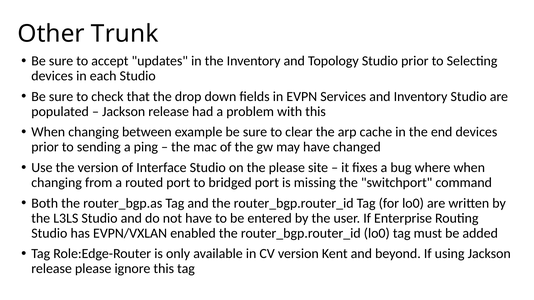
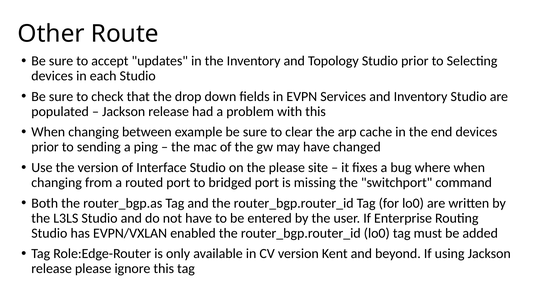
Trunk: Trunk -> Route (125, 34)
